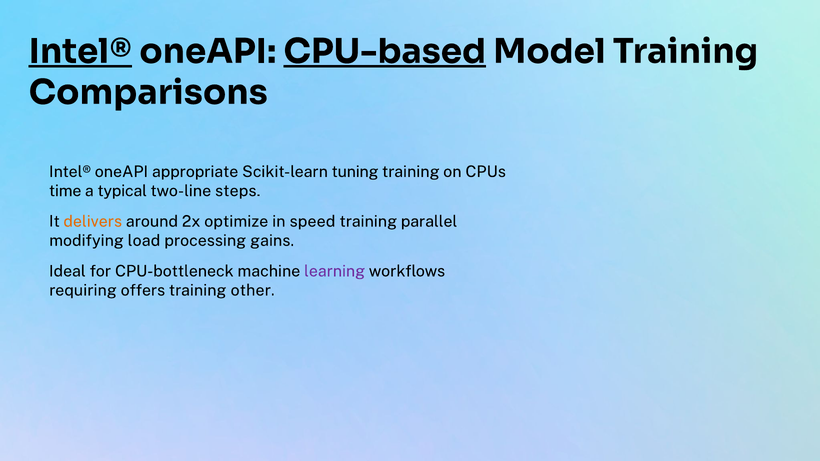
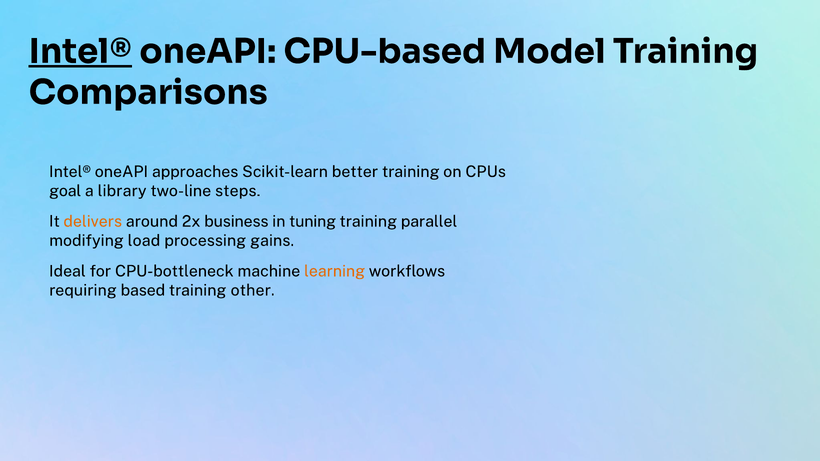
CPU-based underline: present -> none (385, 52)
appropriate: appropriate -> approaches (195, 172)
tuning: tuning -> better (355, 172)
time: time -> goal (65, 191)
typical: typical -> library (122, 191)
optimize: optimize -> business (236, 222)
speed: speed -> tuning (313, 222)
learning colour: purple -> orange (335, 271)
offers: offers -> based (143, 290)
